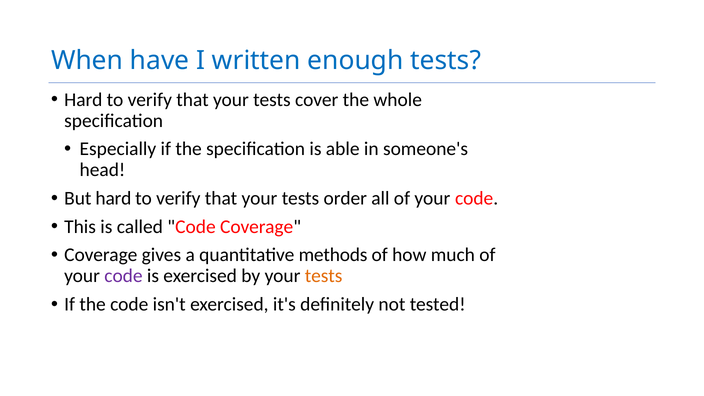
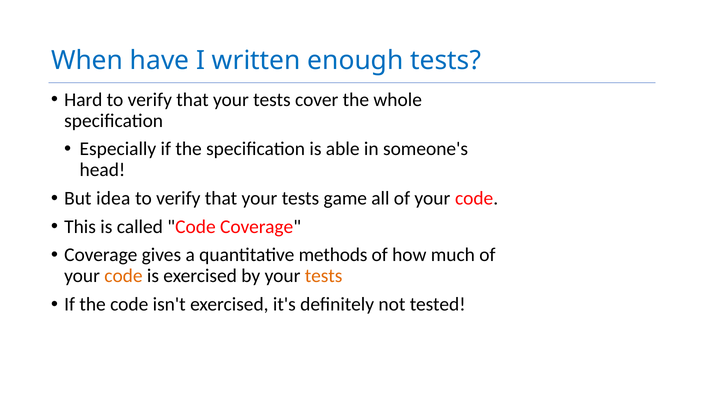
But hard: hard -> idea (113, 198)
order: order -> game (345, 198)
code colour: purple -> orange (123, 276)
